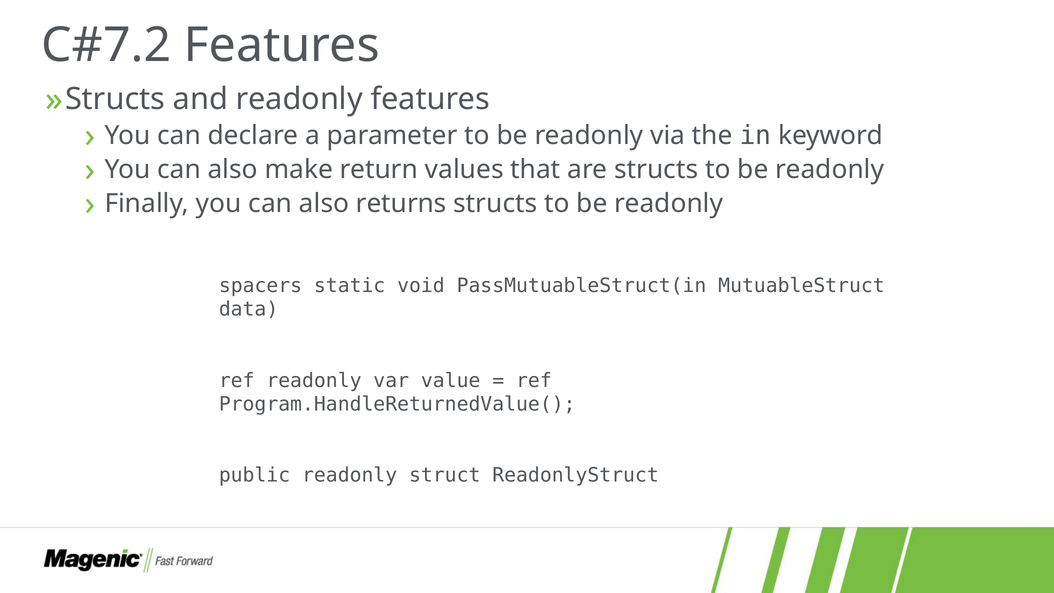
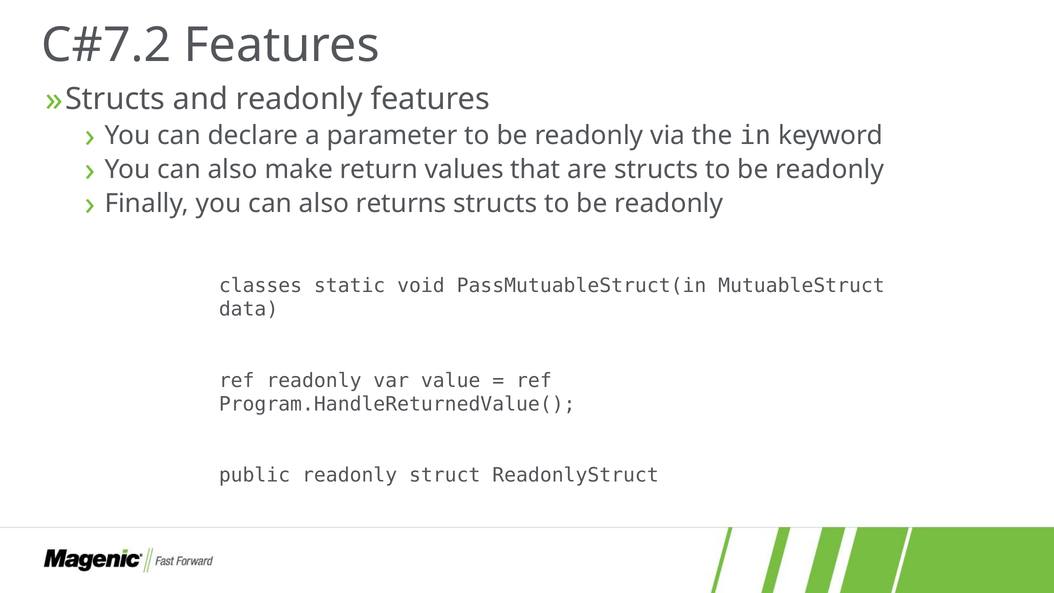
spacers: spacers -> classes (260, 286)
